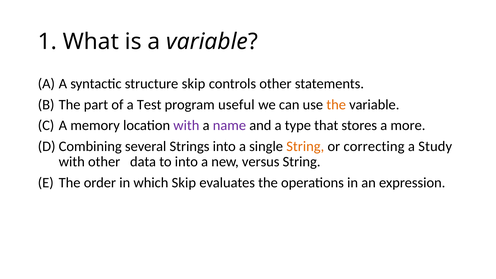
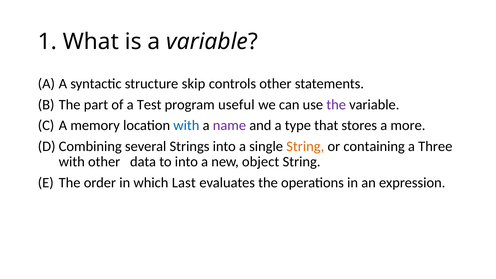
the colour: orange -> purple (336, 105)
with colour: purple -> blue (186, 125)
correcting: correcting -> containing (374, 146)
Study: Study -> Three (435, 146)
versus: versus -> object (261, 162)
which Skip: Skip -> Last (184, 183)
